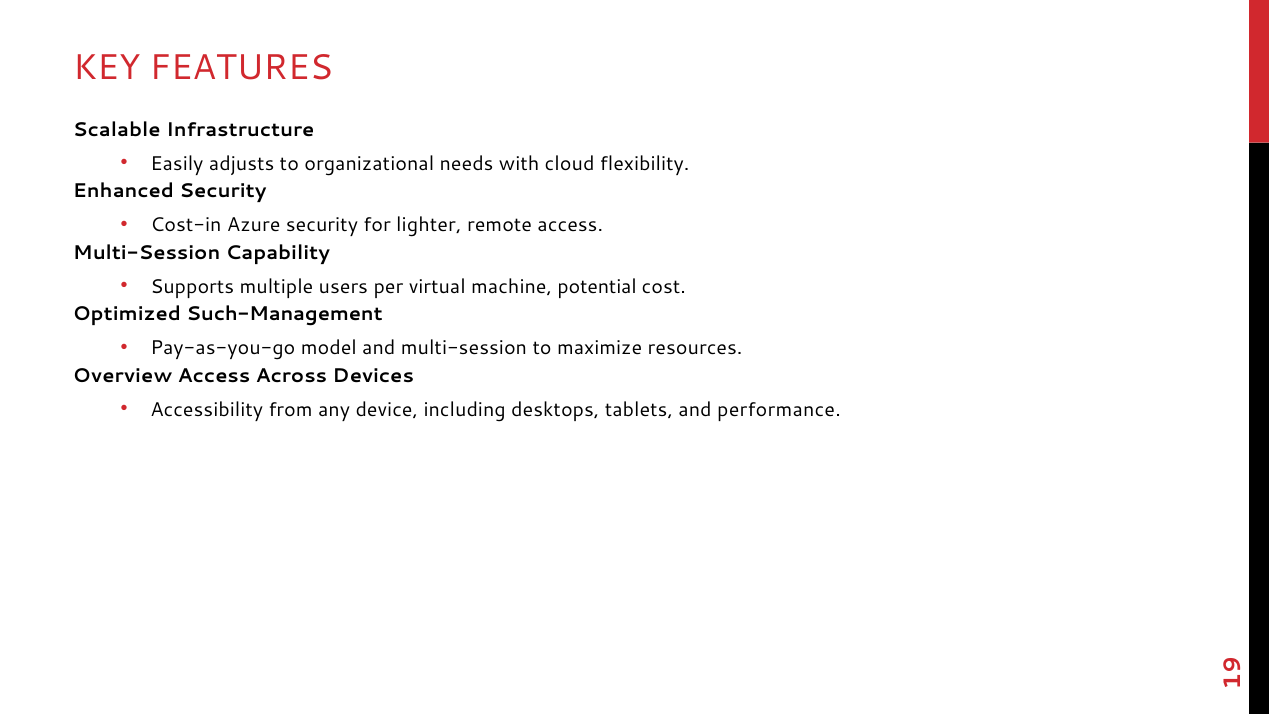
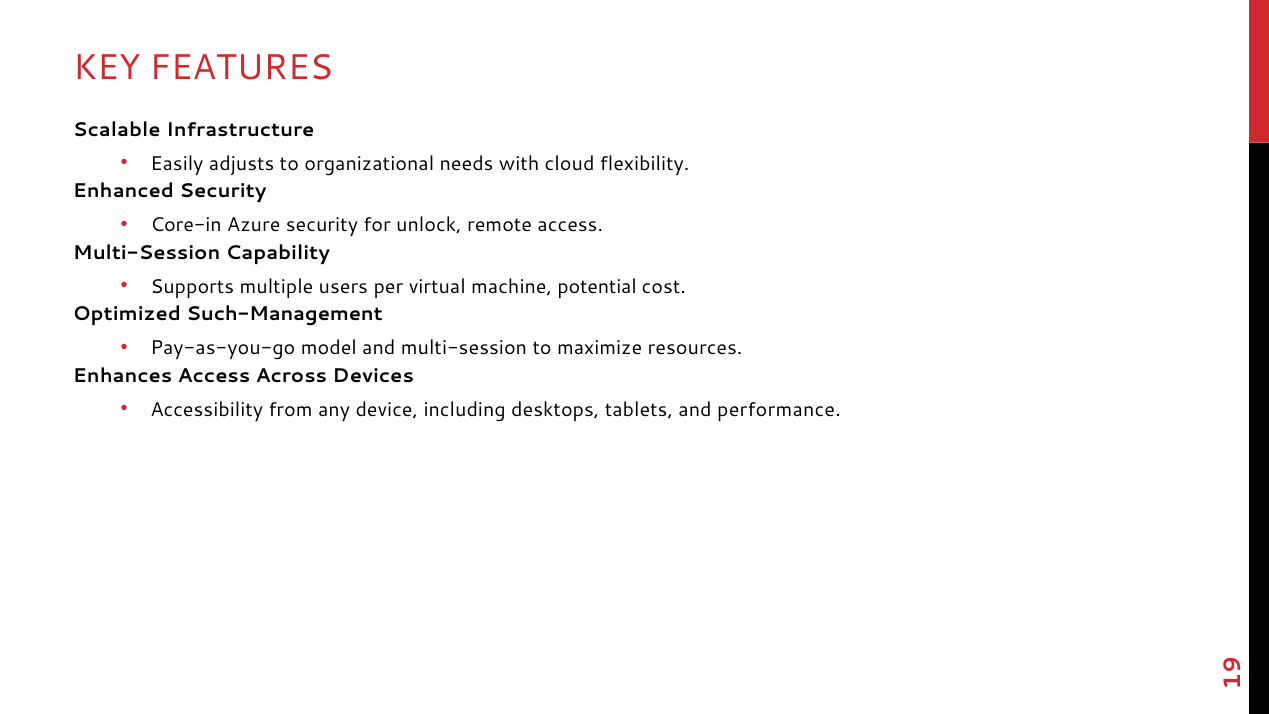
Cost-in: Cost-in -> Core-in (186, 225)
lighter: lighter -> unlock (429, 225)
Overview: Overview -> Enhances (123, 376)
